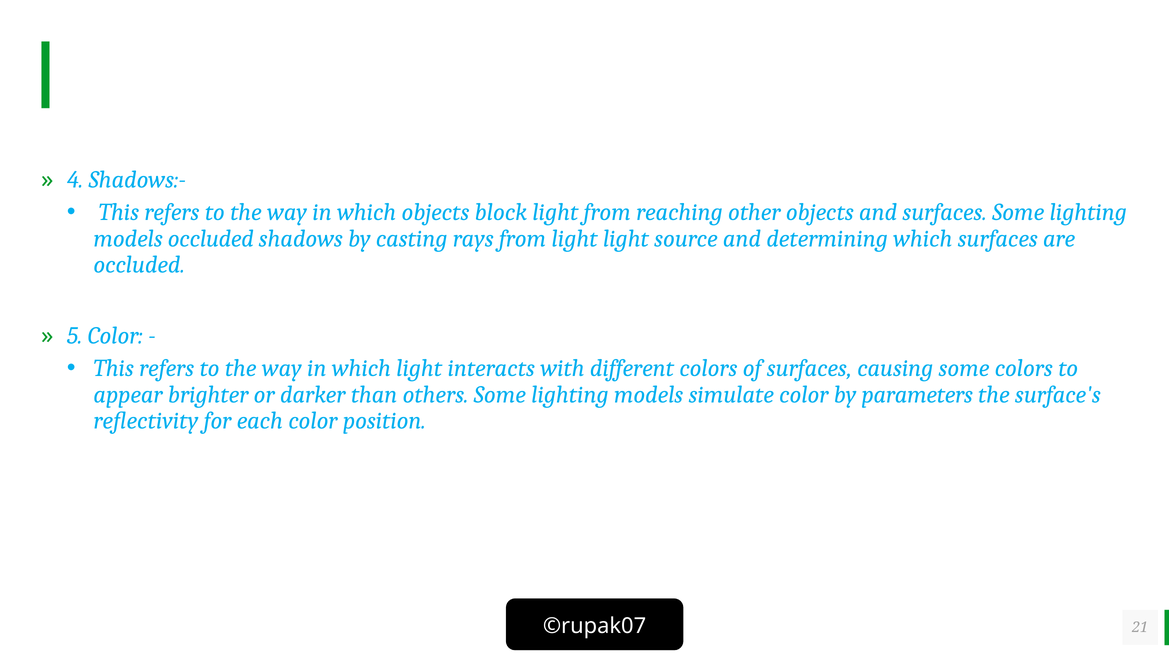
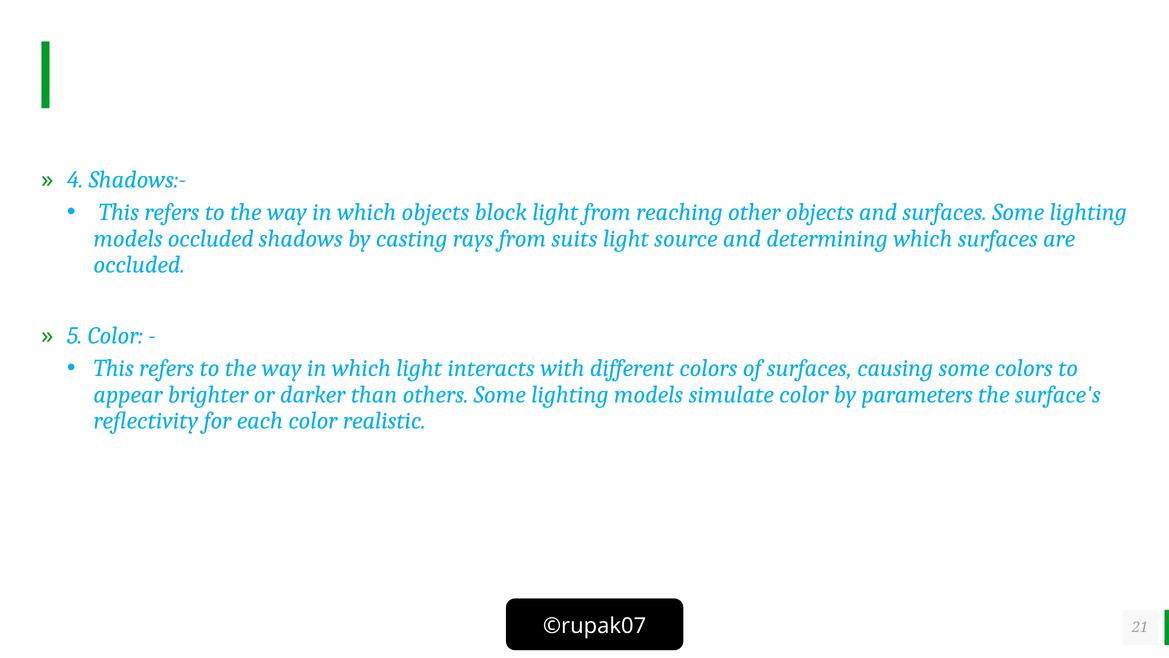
from light: light -> suits (575, 238)
position: position -> realistic (384, 420)
